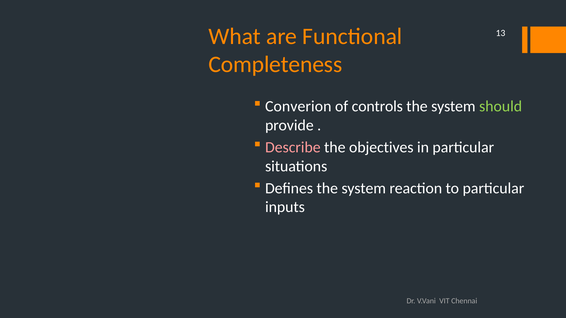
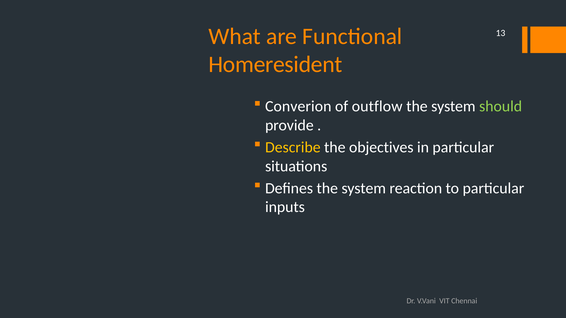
Completeness: Completeness -> Homeresident (275, 65)
controls: controls -> outflow (377, 107)
Describe colour: pink -> yellow (293, 147)
